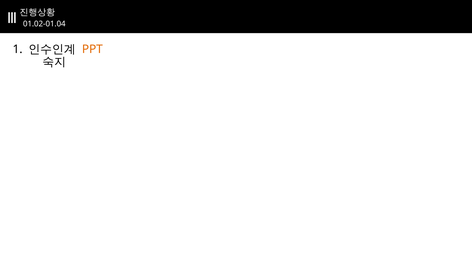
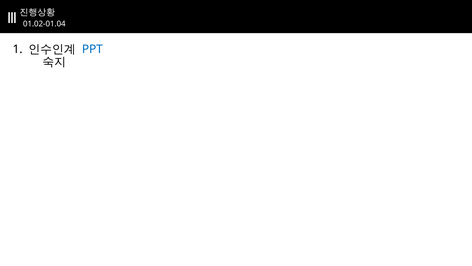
PPT colour: orange -> blue (92, 49)
